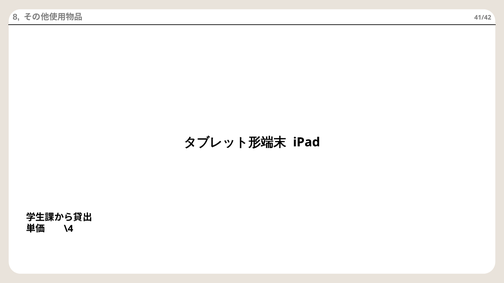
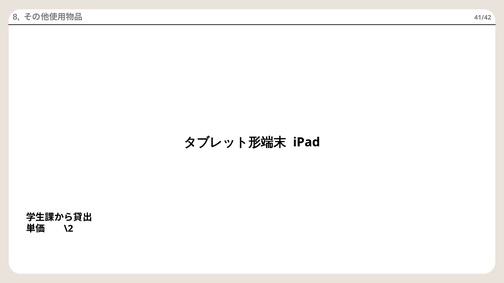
\4: \4 -> \2 (69, 229)
